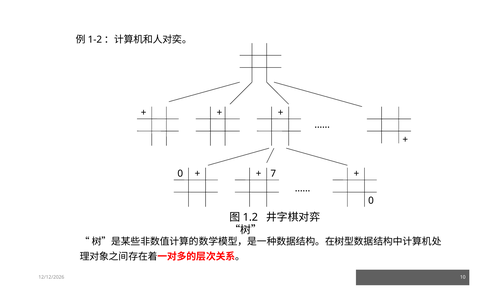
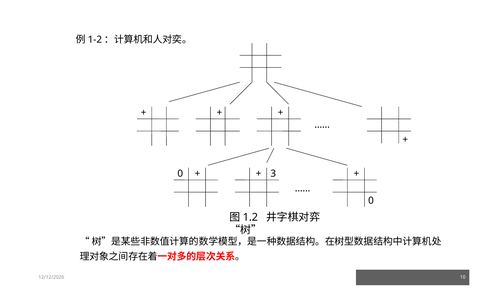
7: 7 -> 3 (273, 174)
